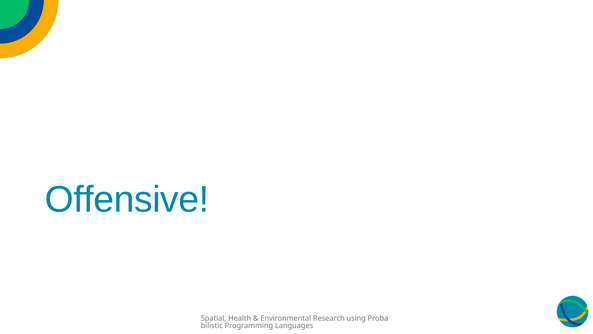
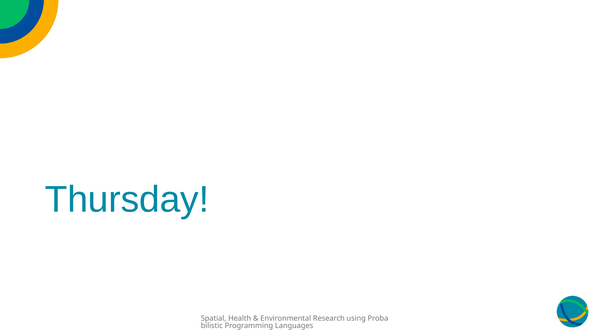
Offensive: Offensive -> Thursday (127, 199)
